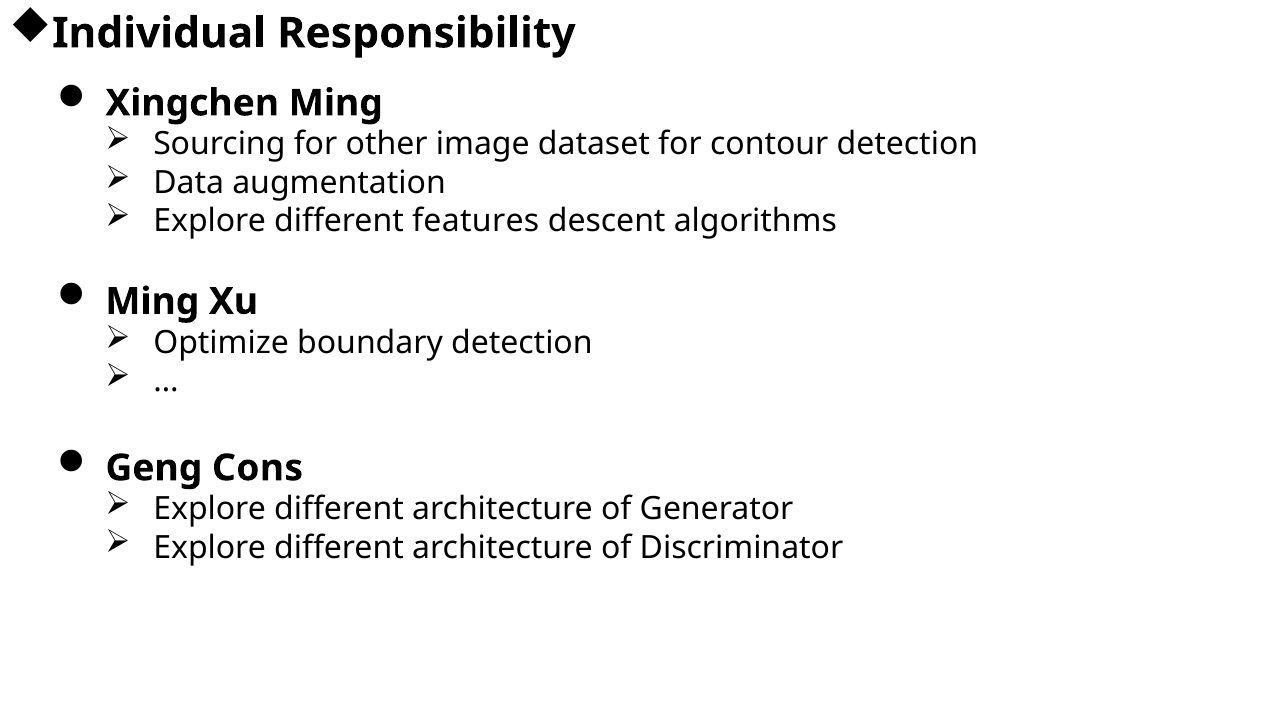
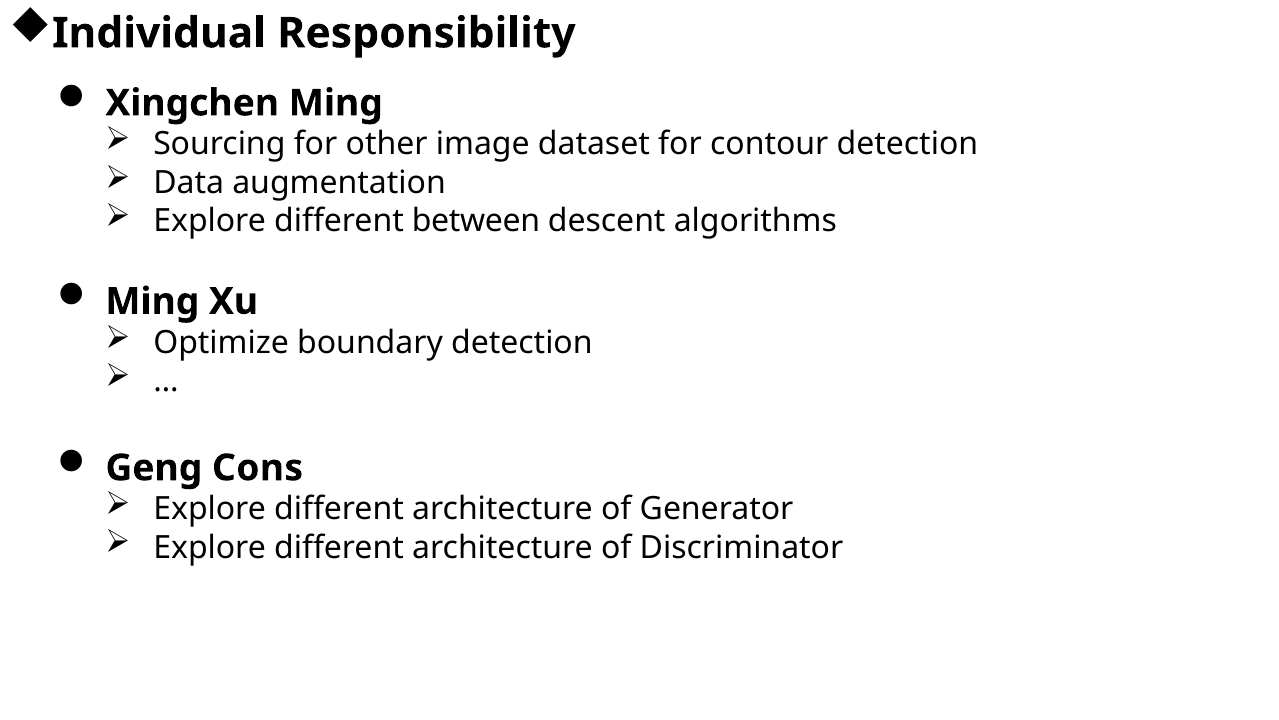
features: features -> between (476, 221)
